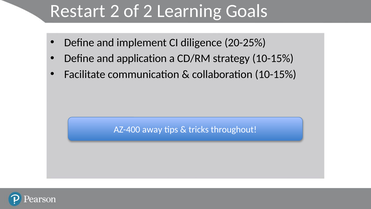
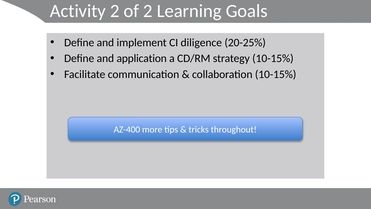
Restart: Restart -> Activity (78, 11)
away: away -> more (152, 129)
